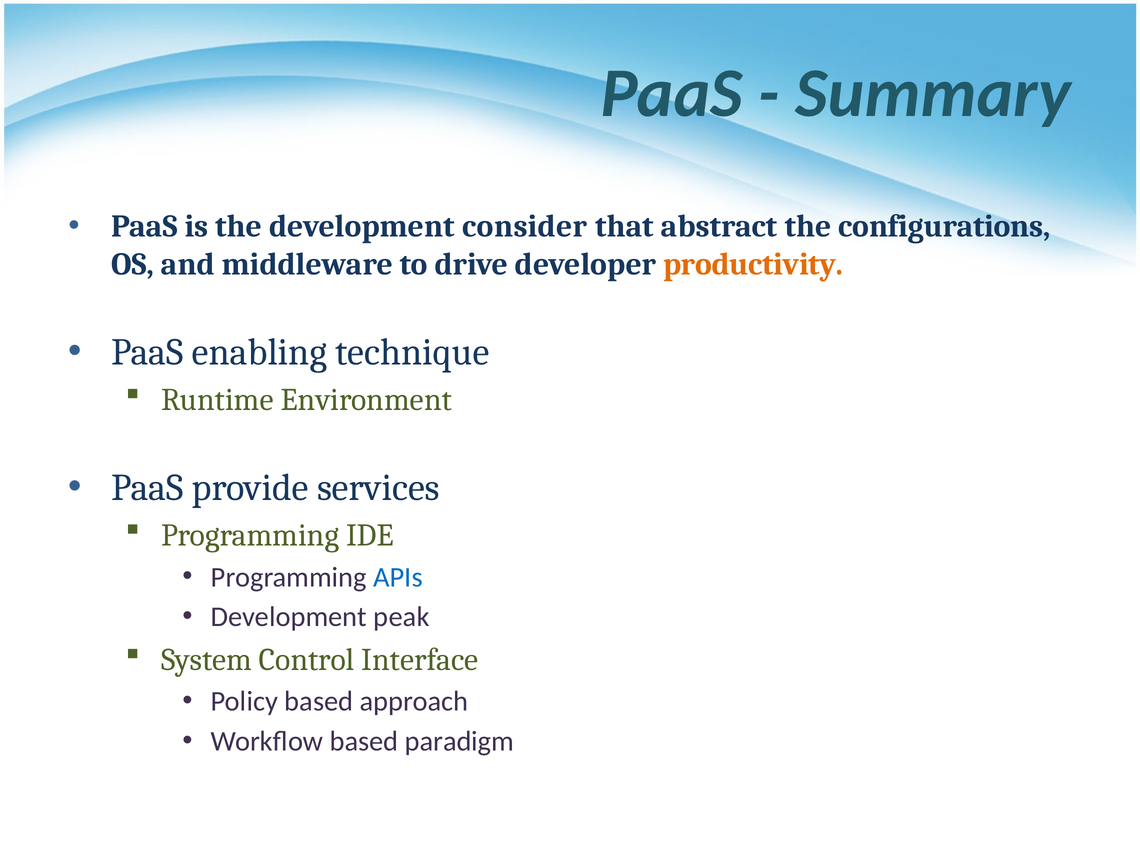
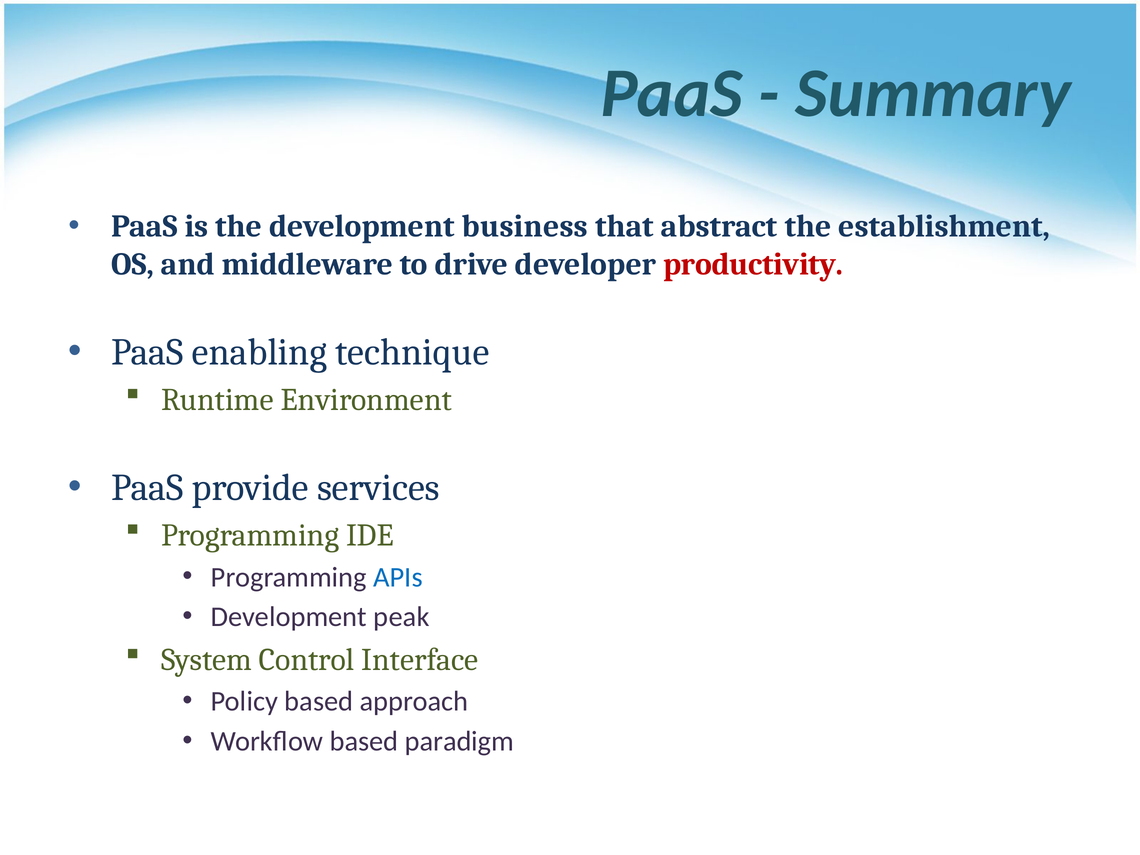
consider: consider -> business (525, 226)
configurations: configurations -> establishment (944, 226)
productivity colour: orange -> red (753, 264)
